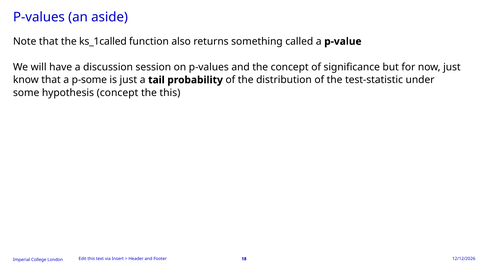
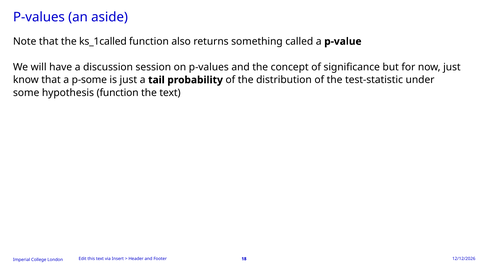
hypothesis concept: concept -> function (118, 93)
the this: this -> text (170, 93)
